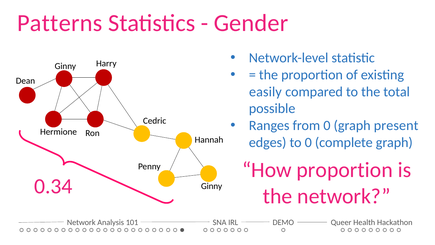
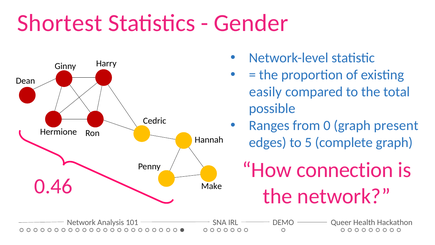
Patterns: Patterns -> Shortest (60, 23)
to 0: 0 -> 5 (308, 142)
How proportion: proportion -> connection (345, 170)
0.34: 0.34 -> 0.46 (53, 186)
Ginny: Ginny -> Make (212, 186)
